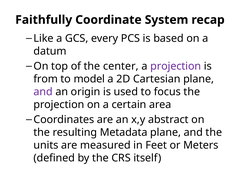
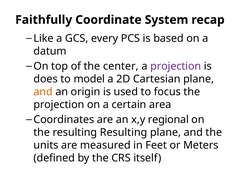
from: from -> does (46, 79)
and colour: purple -> orange (43, 92)
abstract: abstract -> regional (168, 120)
resulting Metadata: Metadata -> Resulting (124, 132)
